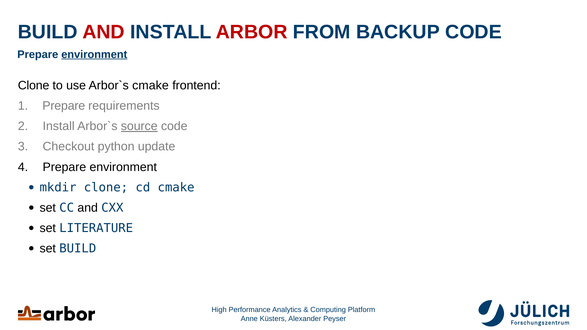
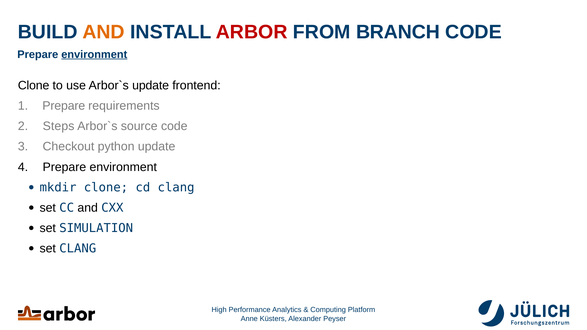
AND colour: red -> orange (104, 32)
BACKUP: BACKUP -> BRANCH (398, 32)
cmake: cmake -> update (151, 86)
Install: Install -> Steps (59, 126)
source underline: present -> none (139, 126)
cd cmake: cmake -> clang (176, 188)
LITERATURE: LITERATURE -> SIMULATION (96, 228)
set BUILD: BUILD -> CLANG (78, 249)
